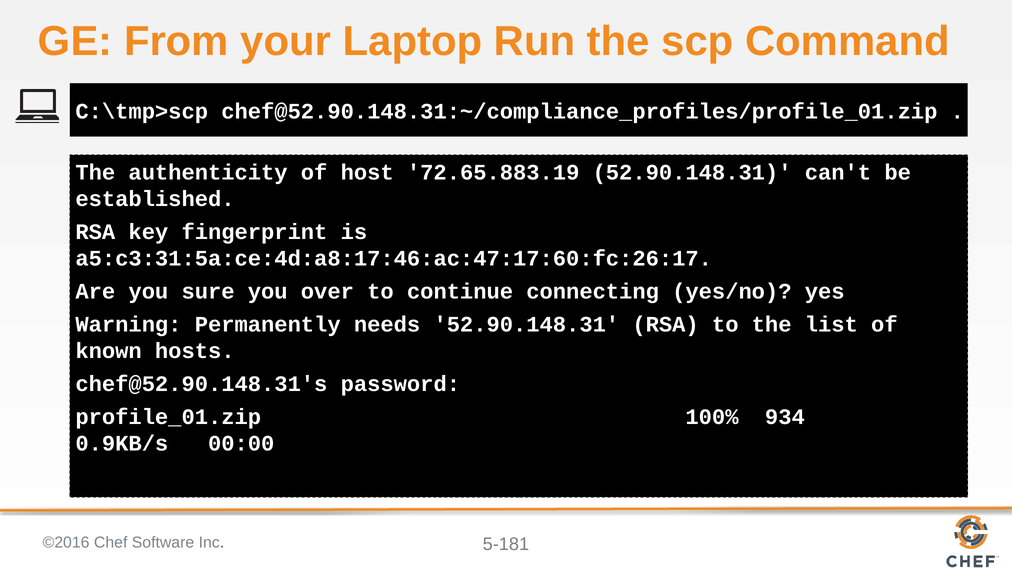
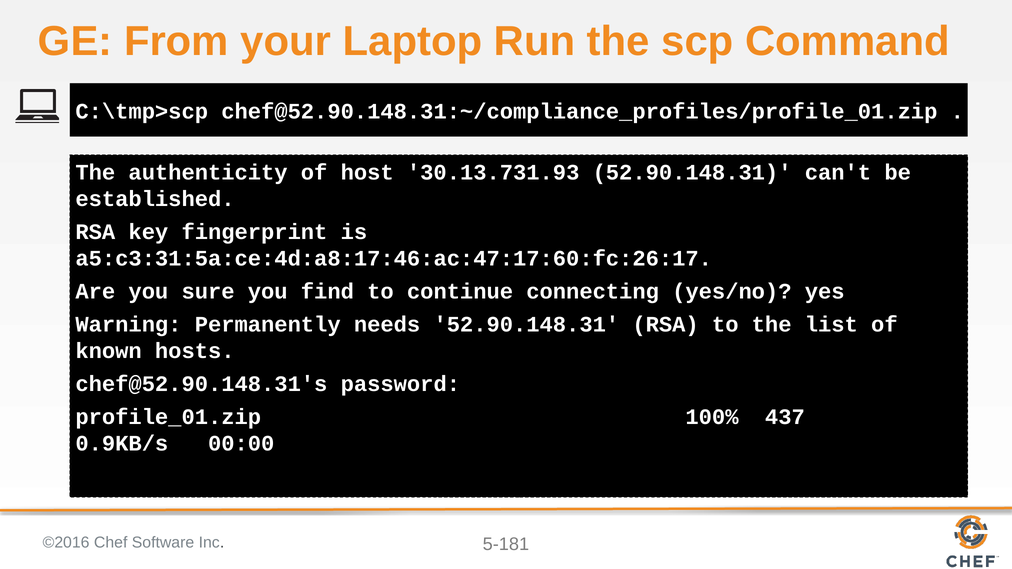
72.65.883.19: 72.65.883.19 -> 30.13.731.93 (493, 173)
over: over -> find (327, 292)
934: 934 -> 437 (785, 417)
